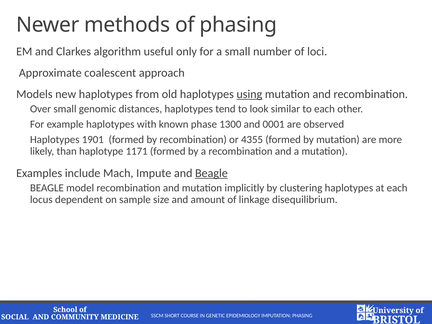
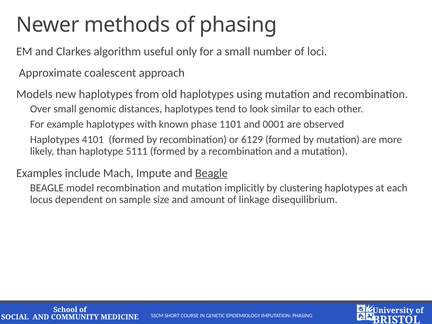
using underline: present -> none (249, 94)
1300: 1300 -> 1101 (230, 124)
1901: 1901 -> 4101 (93, 140)
4355: 4355 -> 6129 (252, 140)
1171: 1171 -> 5111 (137, 151)
